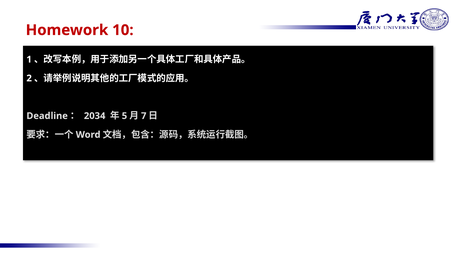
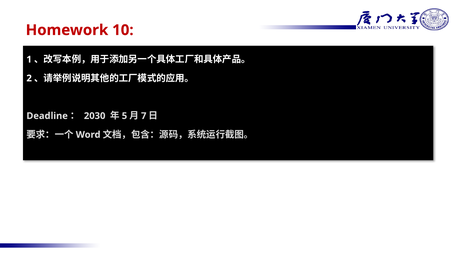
2034: 2034 -> 2030 (95, 116)
